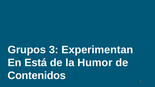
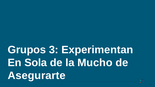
Está: Está -> Sola (36, 63)
Humor: Humor -> Mucho (95, 63)
Contenidos: Contenidos -> Asegurarte (37, 76)
